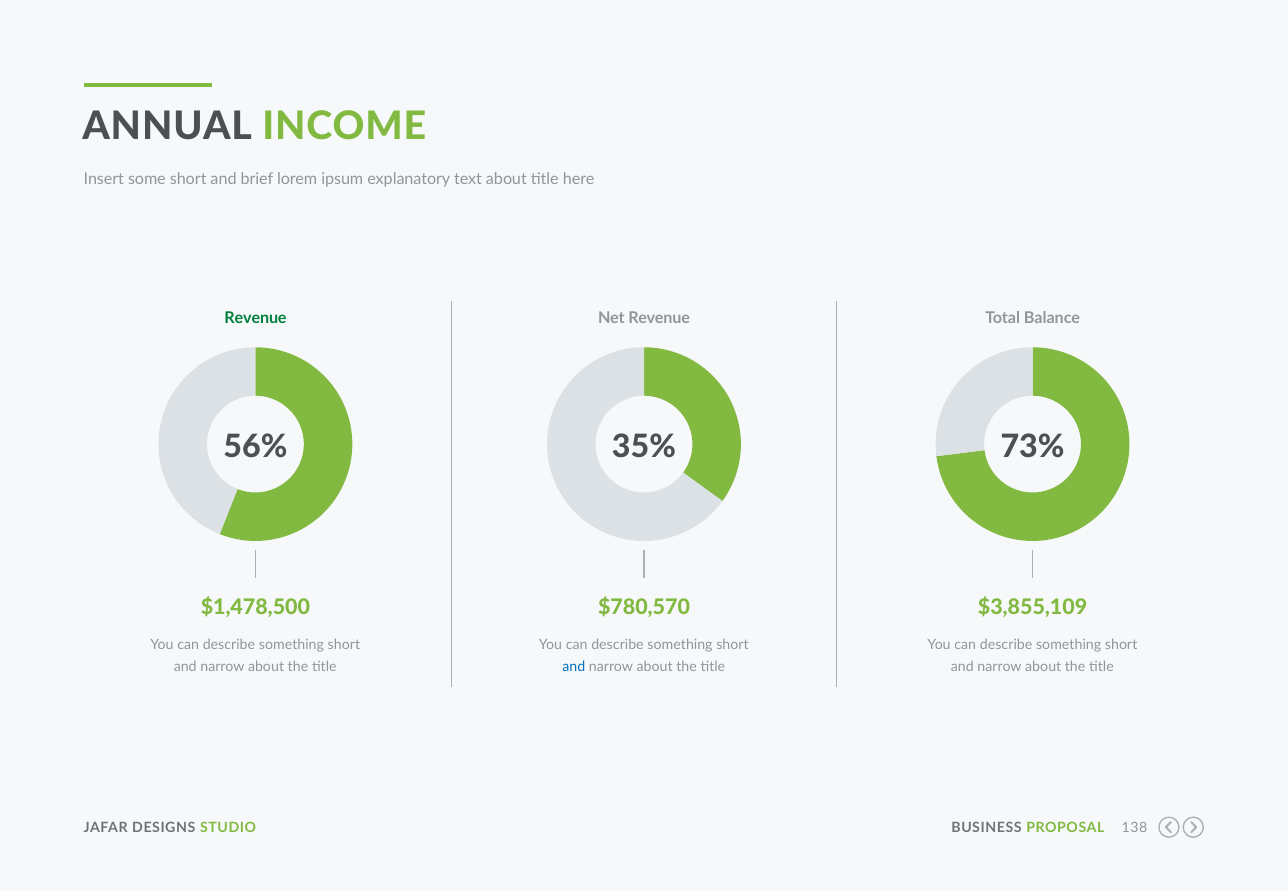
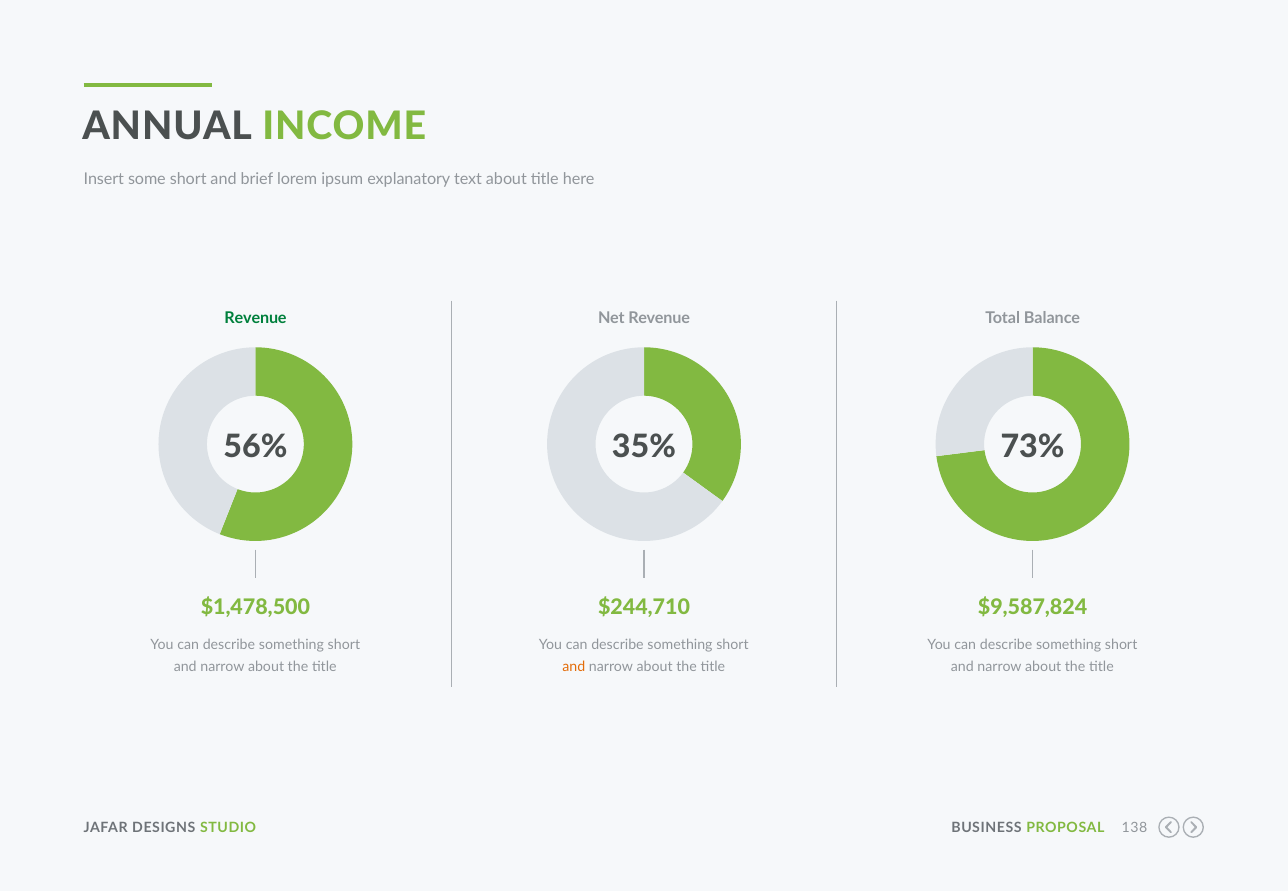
$780,570: $780,570 -> $244,710 (644, 608)
$3,855,109: $3,855,109 -> $9,587,824 (1033, 608)
and colour: blue -> orange (574, 668)
